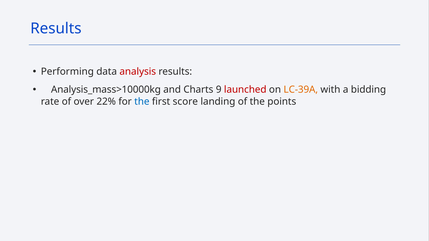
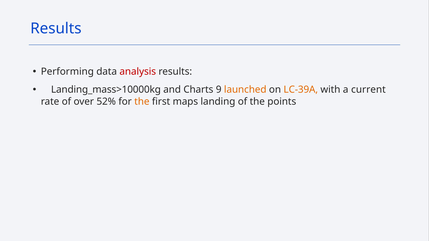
Analysis_mass>10000kg: Analysis_mass>10000kg -> Landing_mass>10000kg (106, 90)
launched colour: red -> orange (245, 90)
bidding: bidding -> current (368, 90)
22%: 22% -> 52% (106, 102)
the colour: blue -> orange (142, 102)
score: score -> maps (185, 102)
